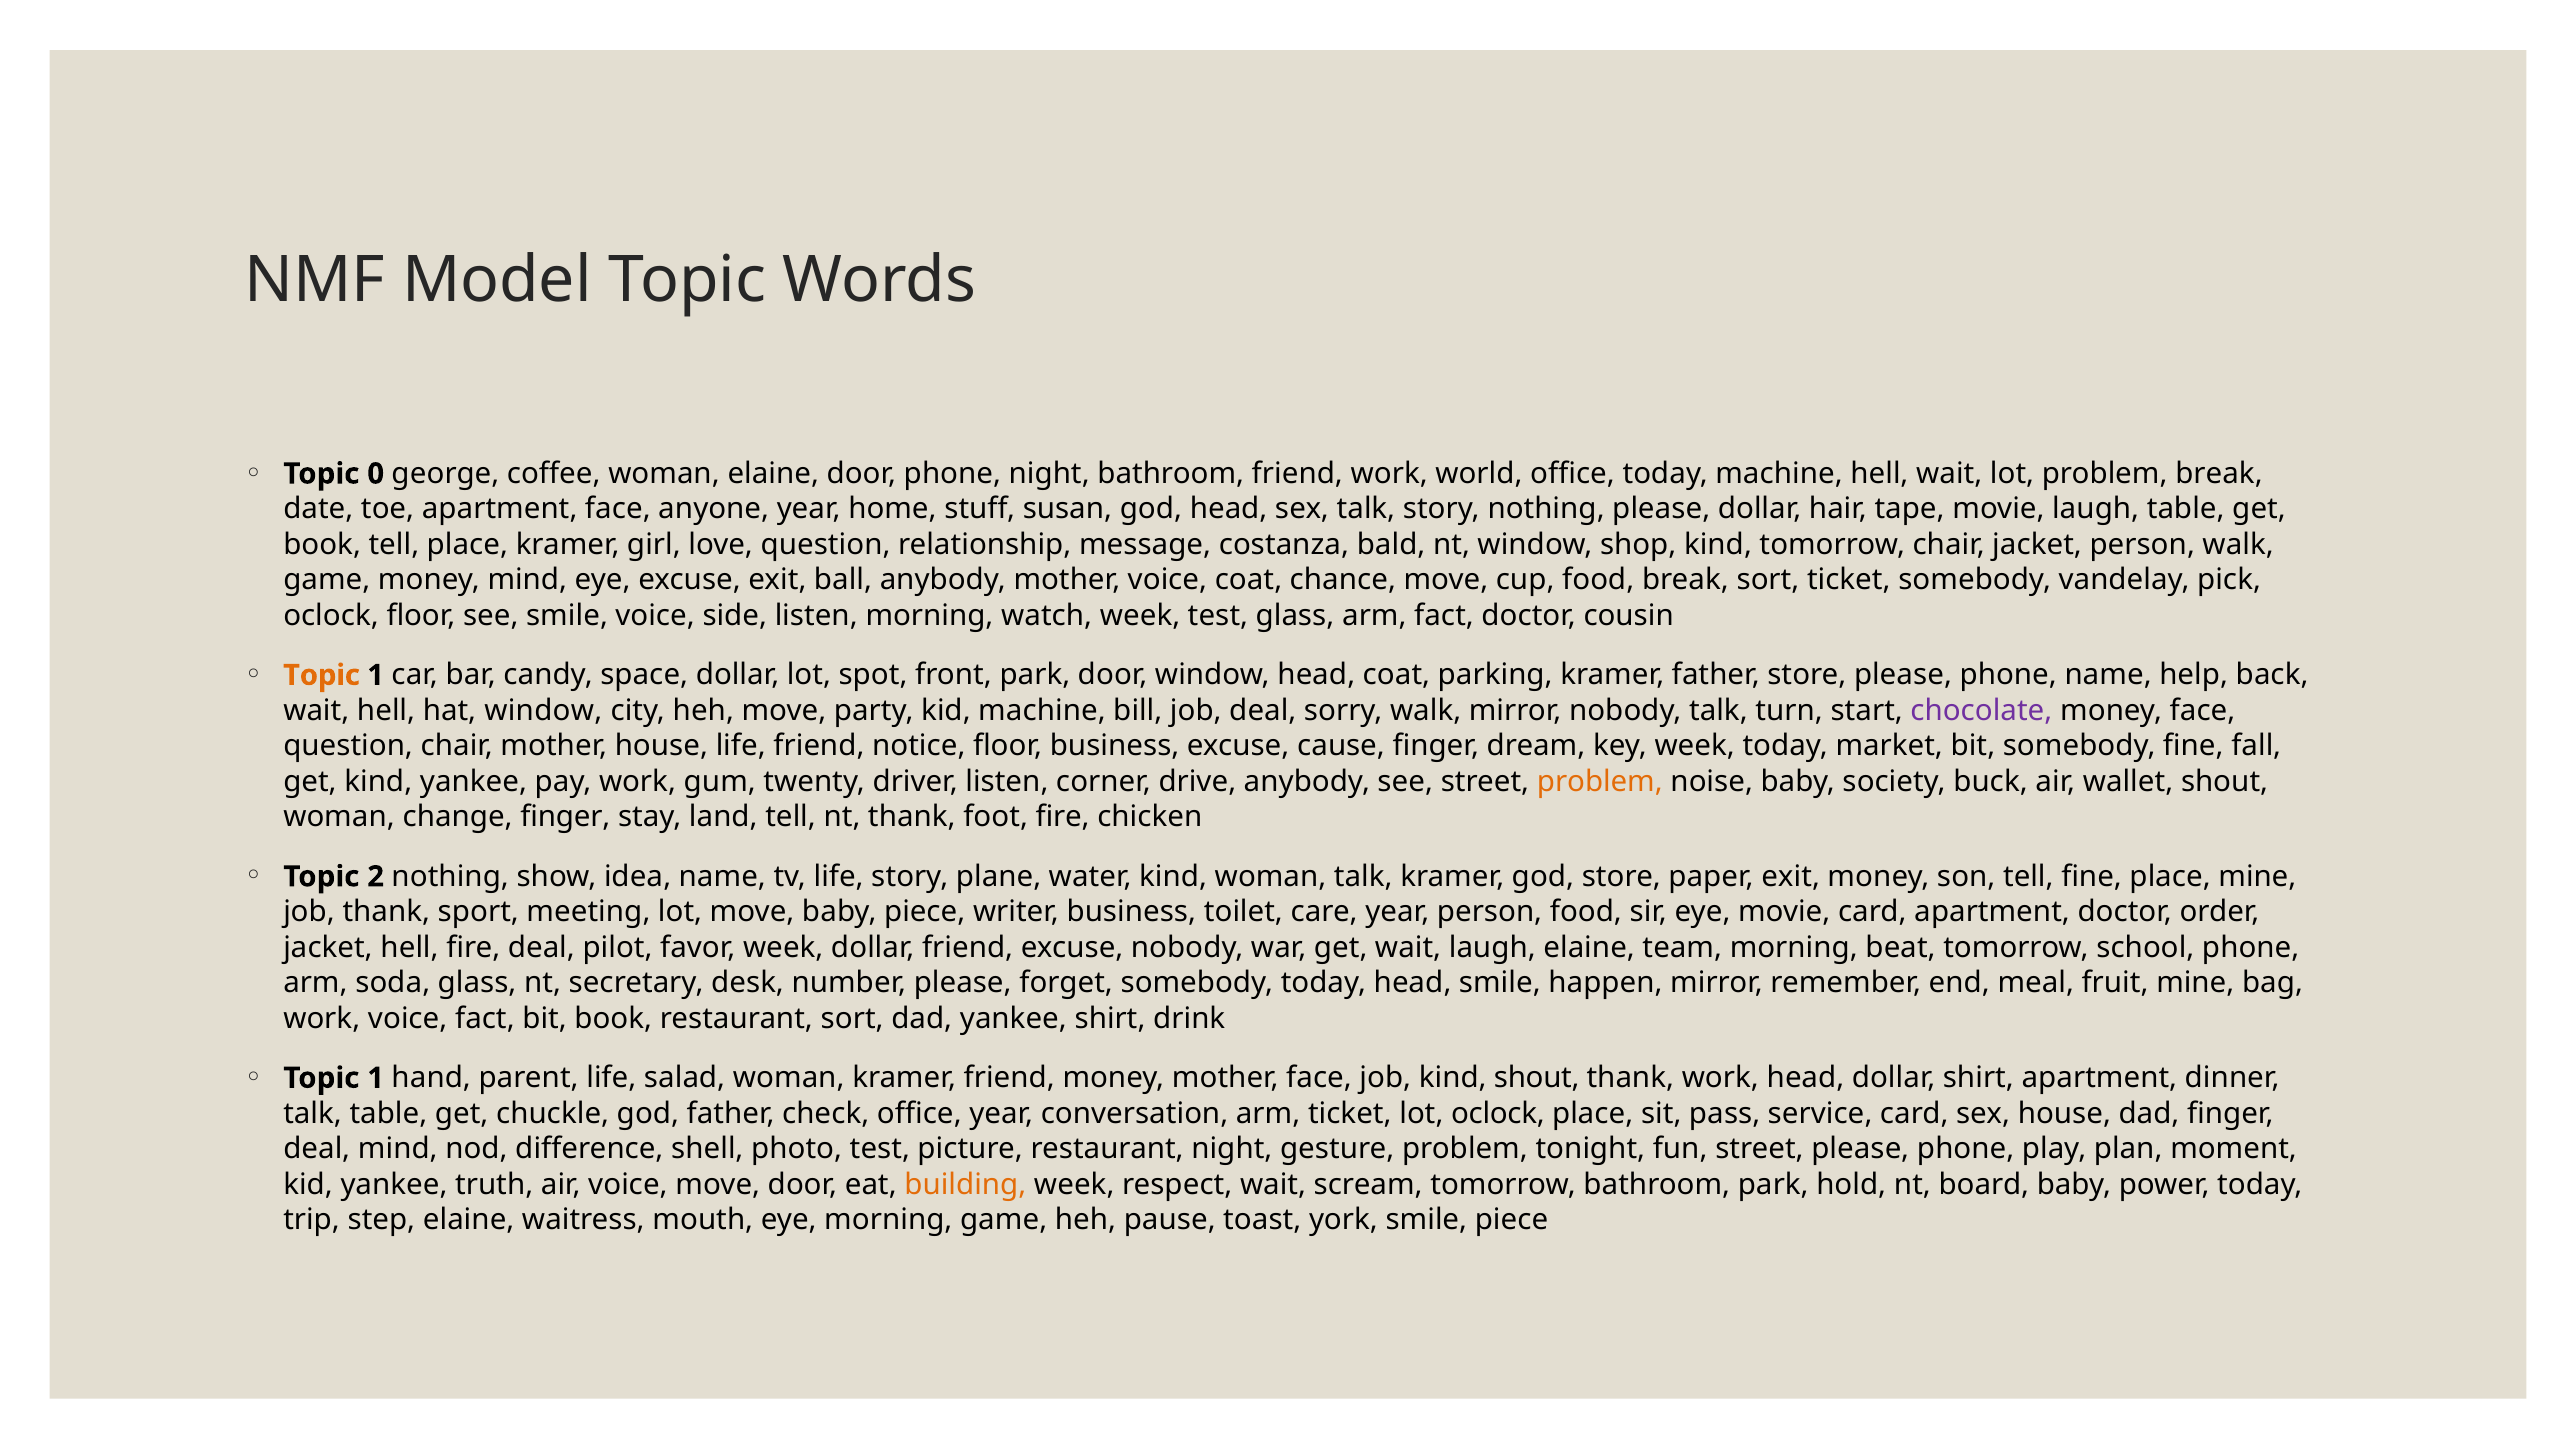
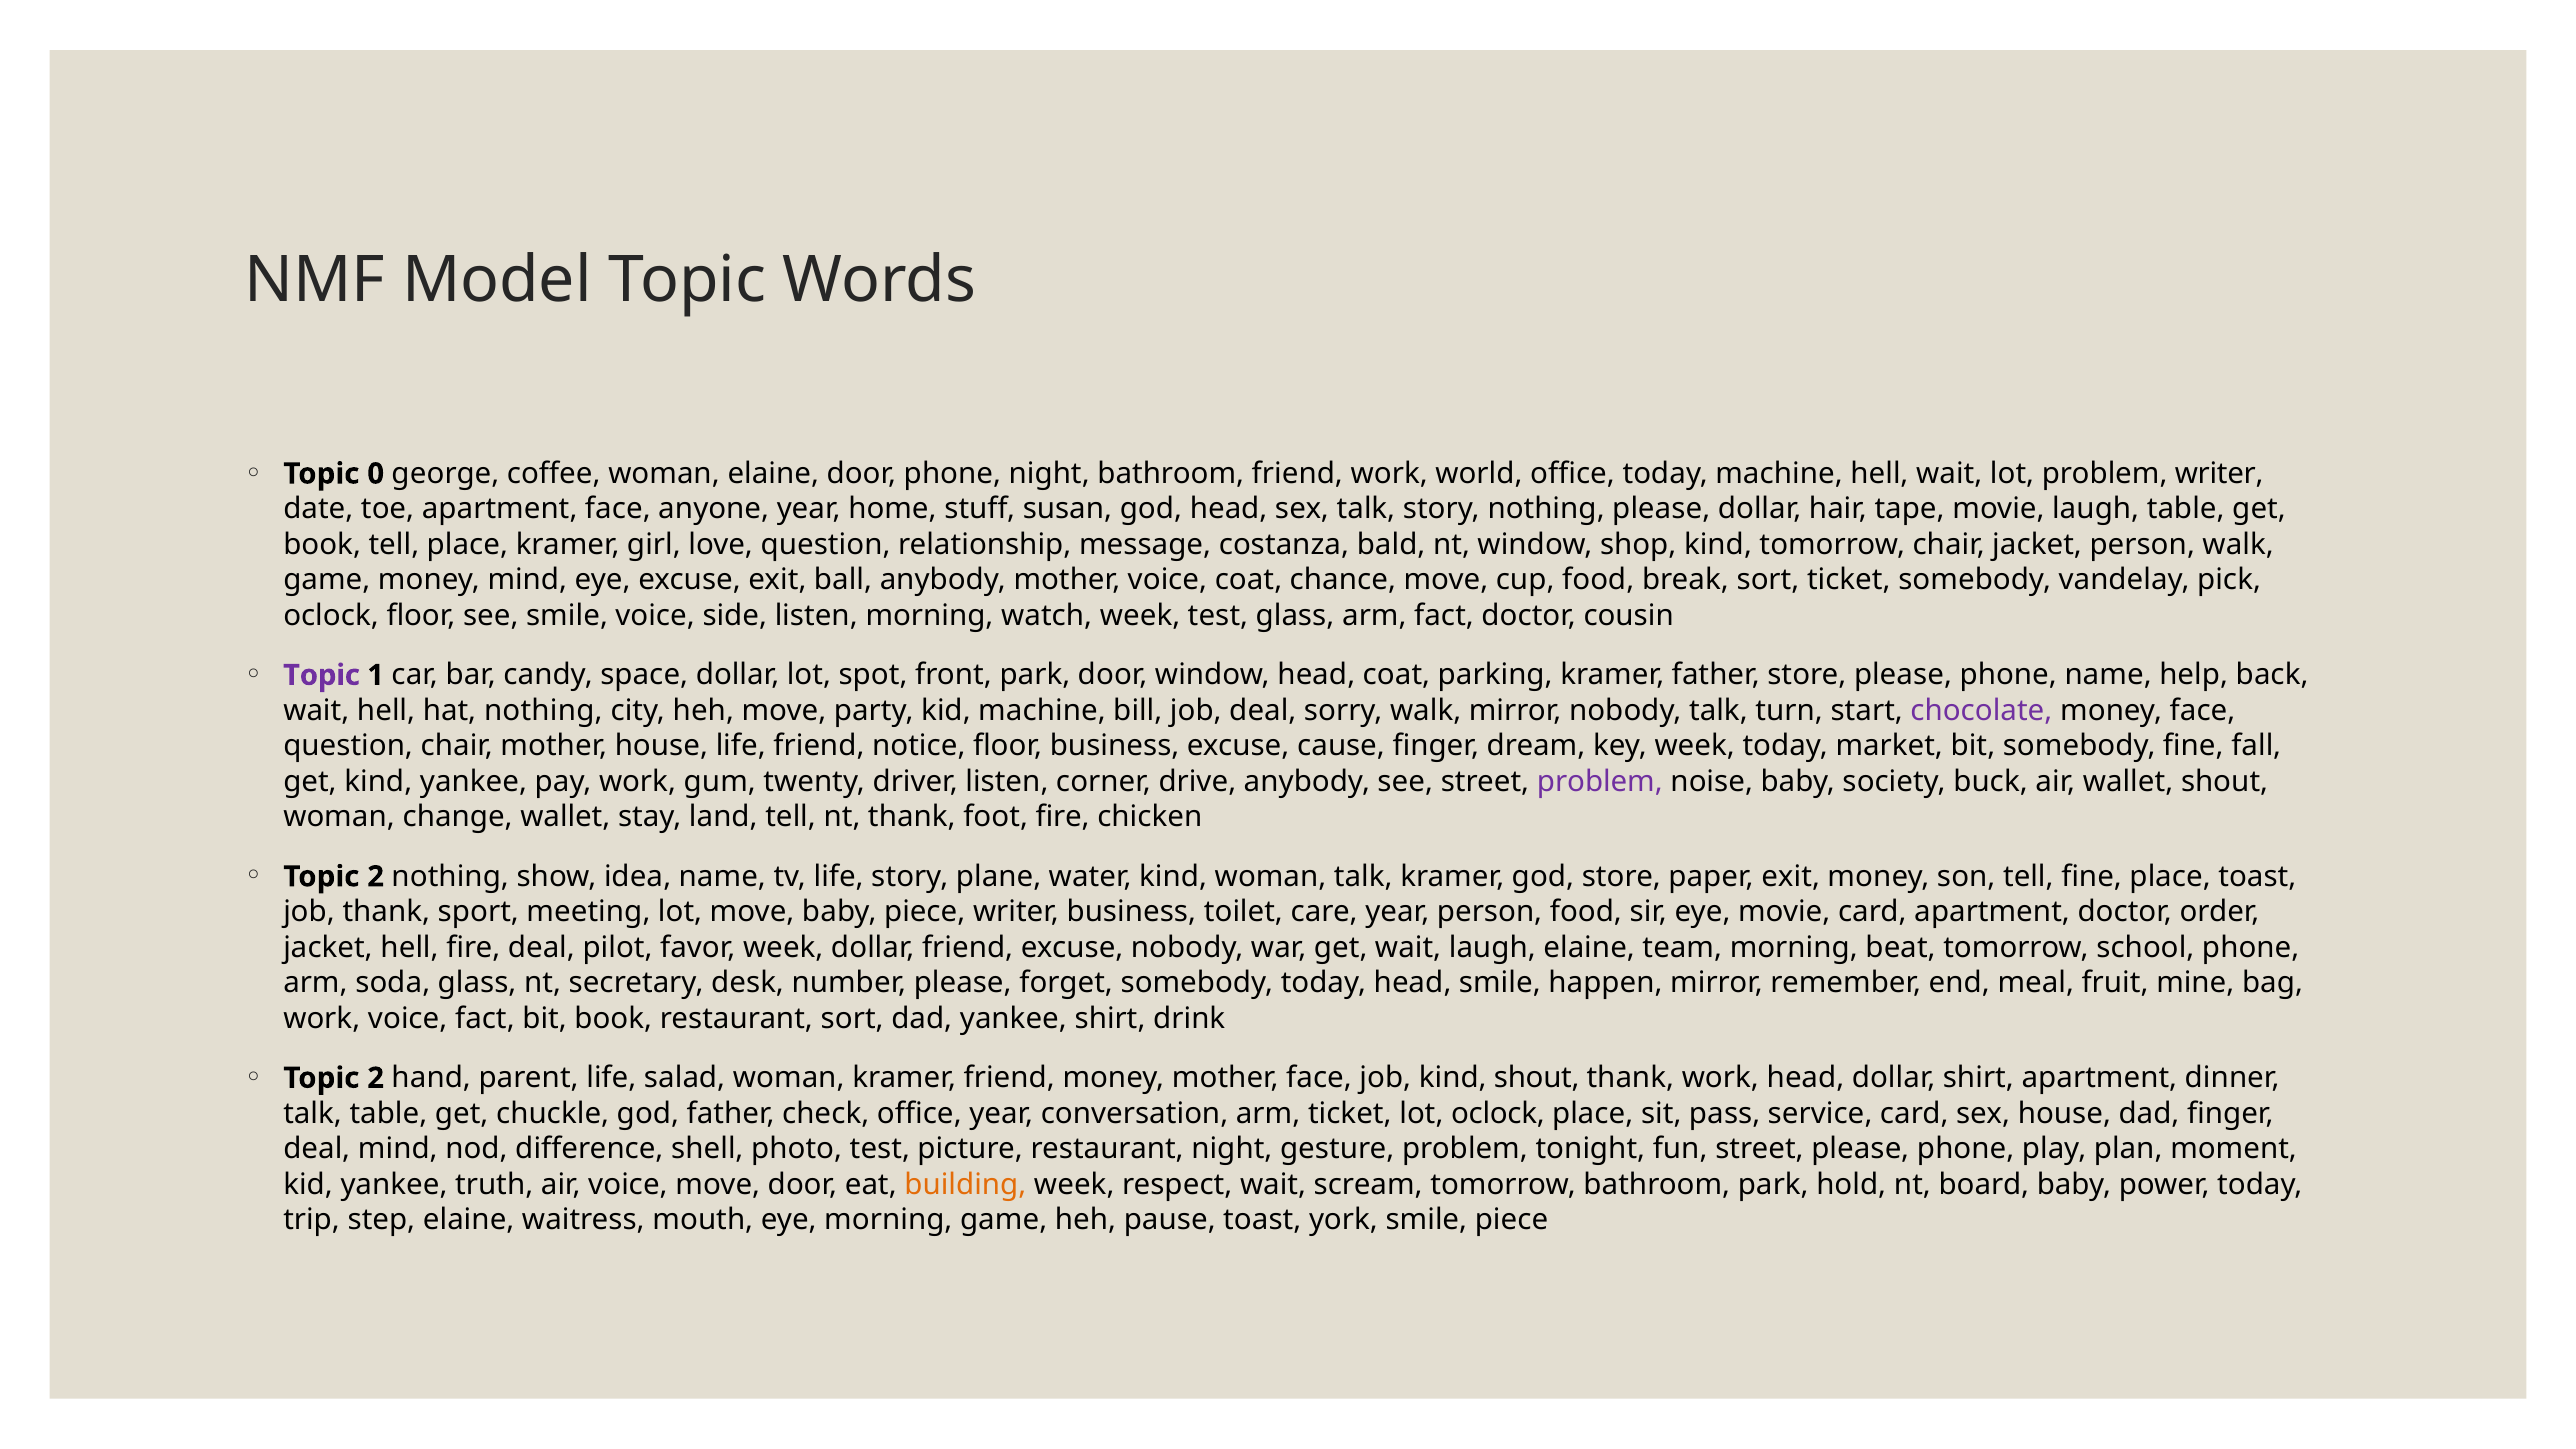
problem break: break -> writer (2219, 474)
Topic colour: orange -> purple (321, 675)
hat window: window -> nothing (543, 711)
problem colour: orange -> purple (1600, 782)
change finger: finger -> wallet (565, 817)
place mine: mine -> toast (2257, 877)
1: 1 -> 2 (376, 1078)
